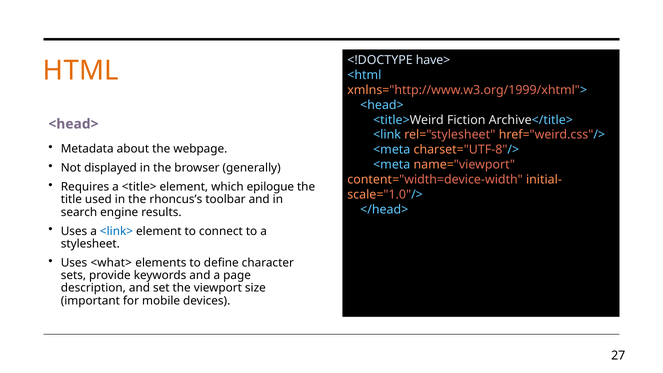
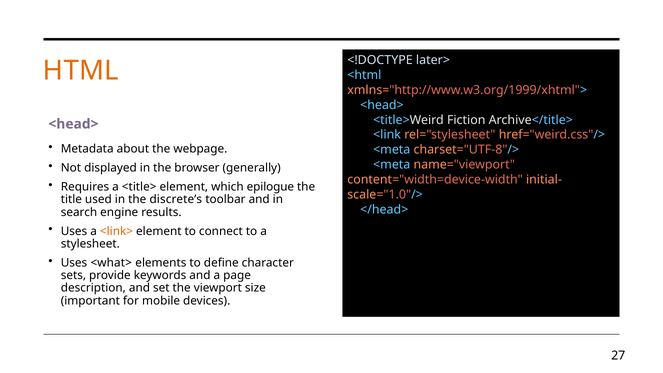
have>: have> -> later> (433, 60)
rhoncus’s: rhoncus’s -> discrete’s (176, 200)
<link> colour: blue -> orange (117, 231)
